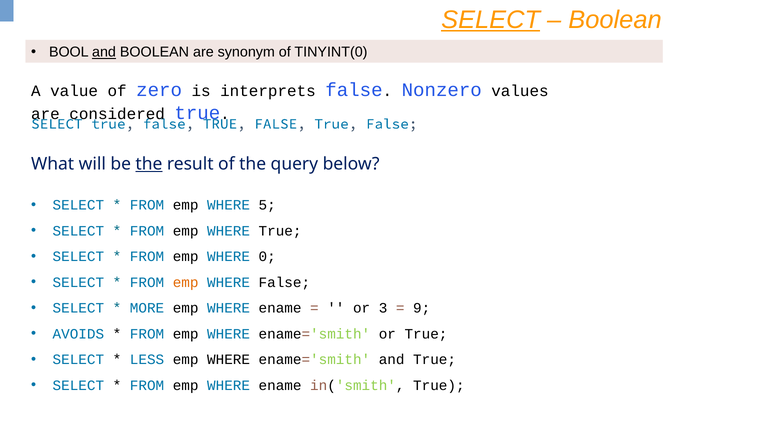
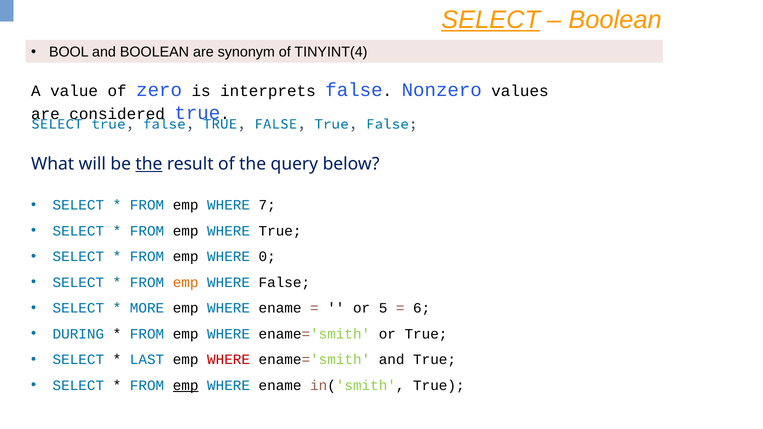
and underline: present -> none (104, 52)
TINYINT(0: TINYINT(0 -> TINYINT(4 (331, 52)
5: 5 -> 7 (267, 205)
3: 3 -> 5 (383, 308)
9: 9 -> 6 (422, 308)
AVOIDS: AVOIDS -> DURING (78, 334)
LESS: LESS -> LAST (147, 360)
WHERE colour: black -> red (229, 360)
emp underline: none -> present (186, 385)
